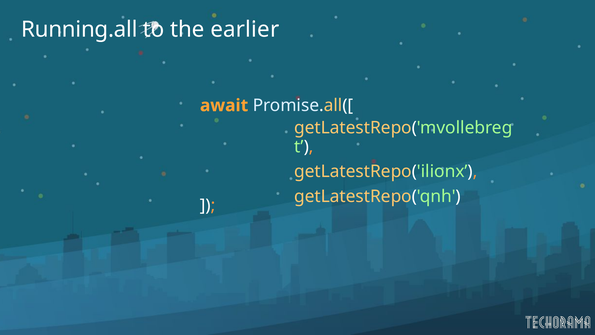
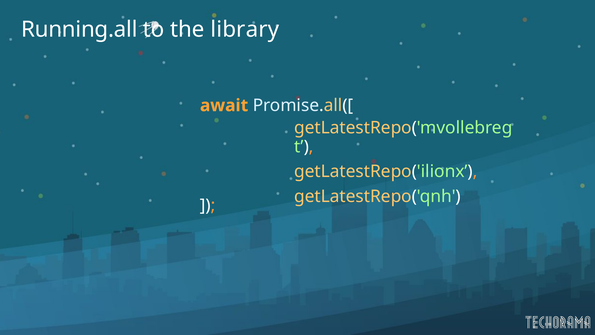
earlier: earlier -> library (245, 29)
